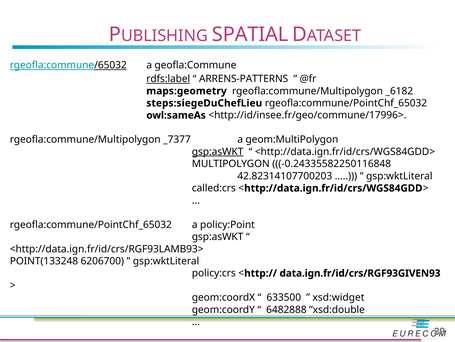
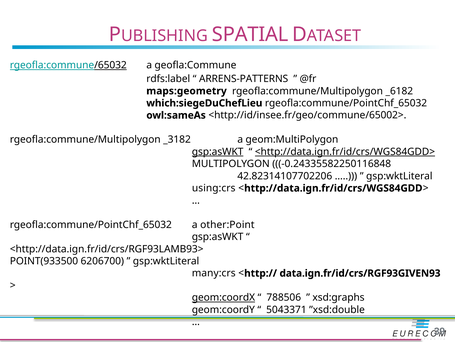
rdfs:label underline: present -> none (168, 79)
steps:siegeDuChefLieu: steps:siegeDuChefLieu -> which:siegeDuChefLieu (204, 103)
<http://id/insee.fr/geo/commune/17996>: <http://id/insee.fr/geo/commune/17996> -> <http://id/insee.fr/geo/commune/65002> (307, 115)
_7377: _7377 -> _3182 (177, 139)
<http://data.ign.fr/id/crs/WGS84GDD> underline: none -> present (345, 151)
42.82314107700203: 42.82314107700203 -> 42.82314107702206 (285, 176)
called:crs: called:crs -> using:crs (214, 188)
policy:Point: policy:Point -> other:Point (227, 224)
POINT(133248: POINT(133248 -> POINT(933500 (44, 261)
policy:crs: policy:crs -> many:crs (214, 273)
geom:coordX underline: none -> present (223, 297)
633500: 633500 -> 788506 (284, 297)
xsd:widget: xsd:widget -> xsd:graphs (339, 297)
6482888: 6482888 -> 5043371 (286, 309)
